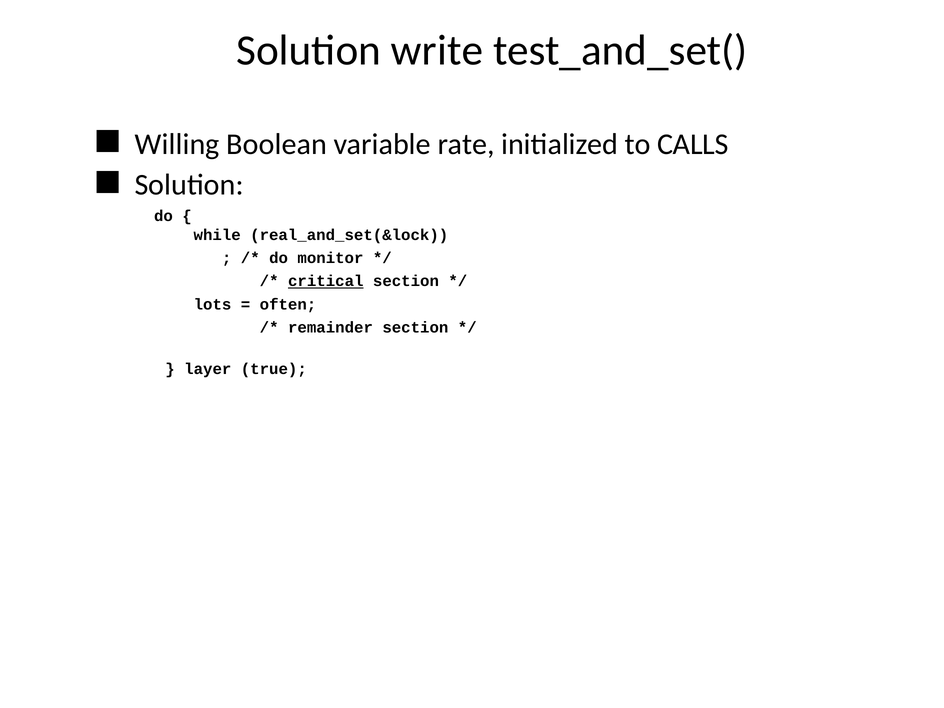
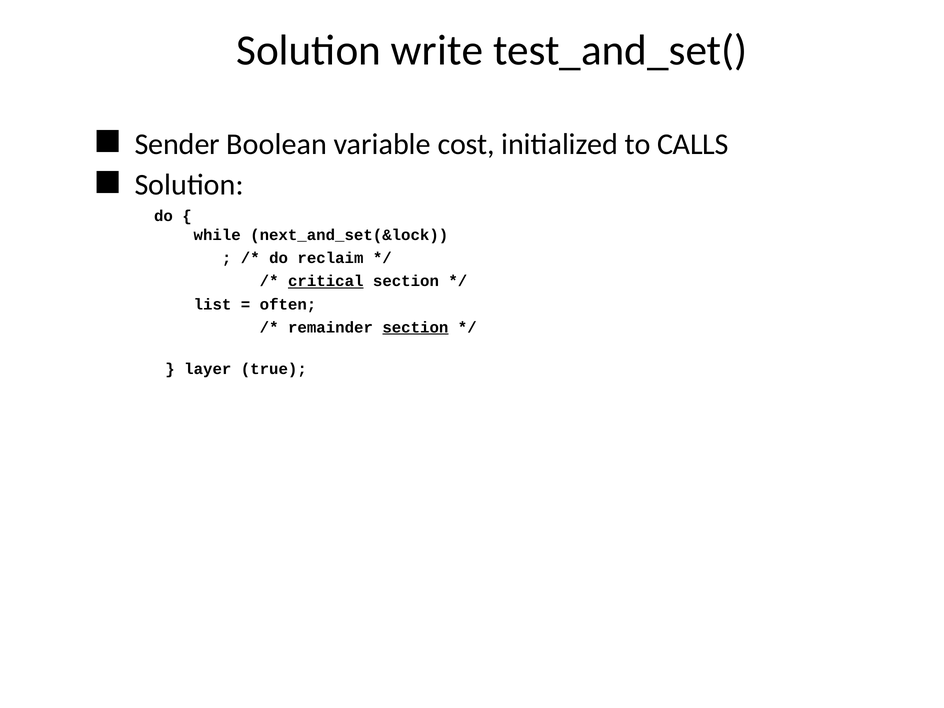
Willing: Willing -> Sender (177, 144)
rate: rate -> cost (466, 144)
real_and_set(&lock: real_and_set(&lock -> next_and_set(&lock (349, 235)
monitor: monitor -> reclaim (330, 258)
lots: lots -> list (213, 304)
section underline: none -> present (415, 327)
